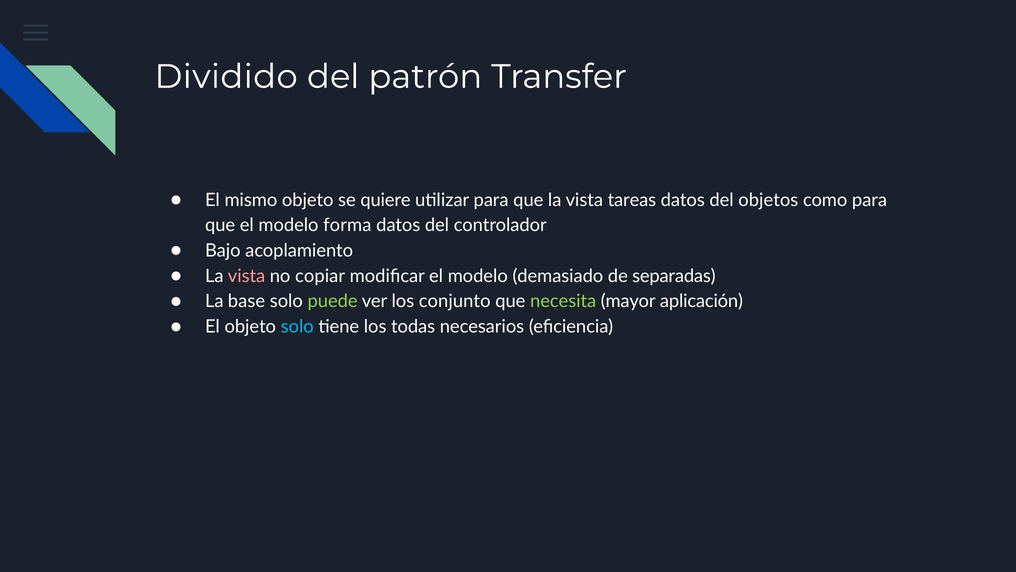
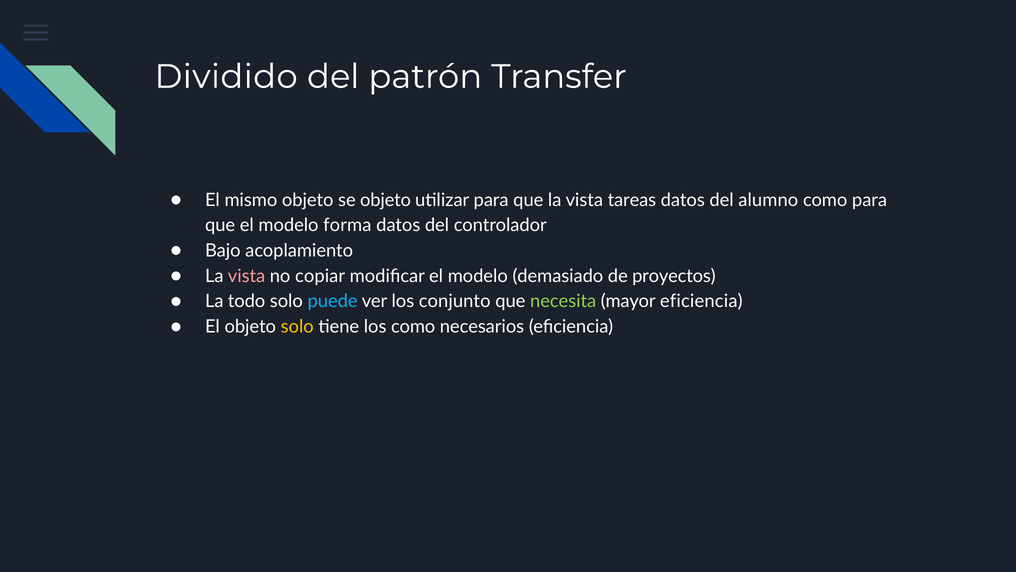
se quiere: quiere -> objeto (386, 200)
objetos: objetos -> alumno (768, 200)
separadas: separadas -> proyectos (674, 276)
base: base -> todo (247, 301)
puede colour: light green -> light blue (333, 301)
mayor aplicación: aplicación -> eficiencia (701, 301)
solo colour: light blue -> yellow (297, 327)
los todas: todas -> como (413, 327)
